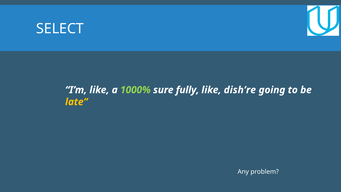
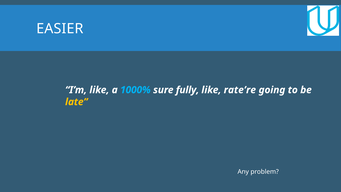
SELECT: SELECT -> EASIER (60, 29)
1000% colour: light green -> light blue (135, 90)
dish’re: dish’re -> rate’re (240, 90)
